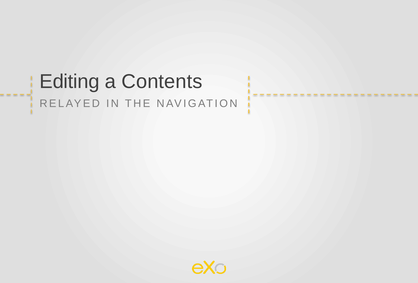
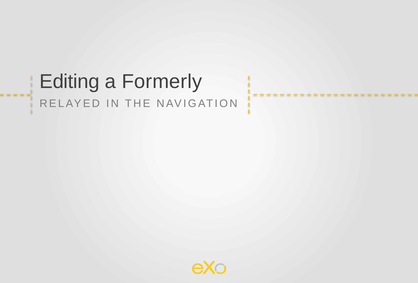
Contents: Contents -> Formerly (162, 82)
